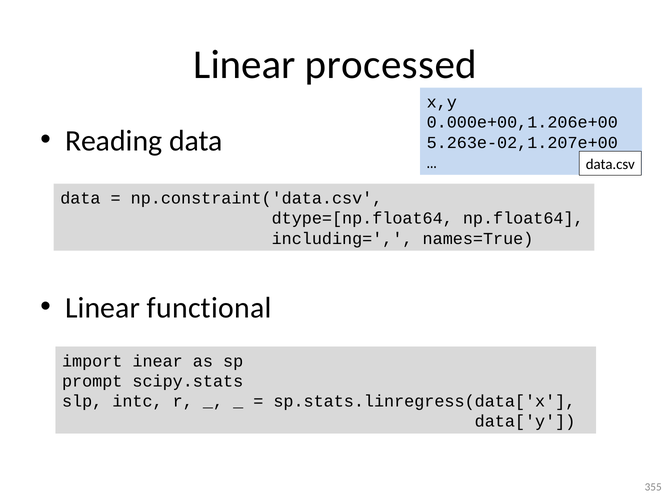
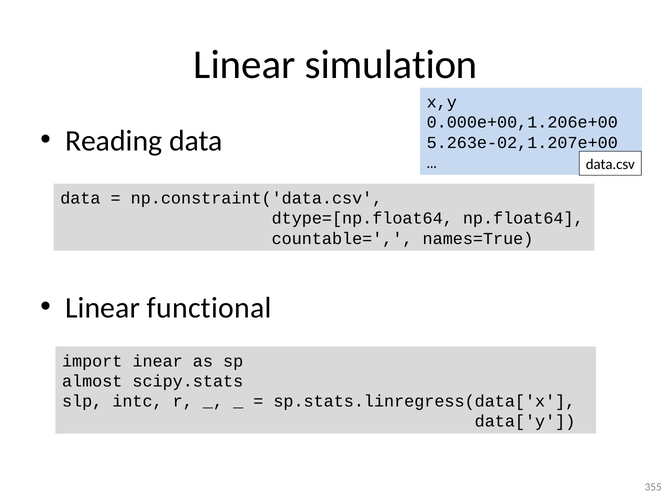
processed: processed -> simulation (391, 65)
including=: including= -> countable= (342, 239)
prompt: prompt -> almost (92, 381)
